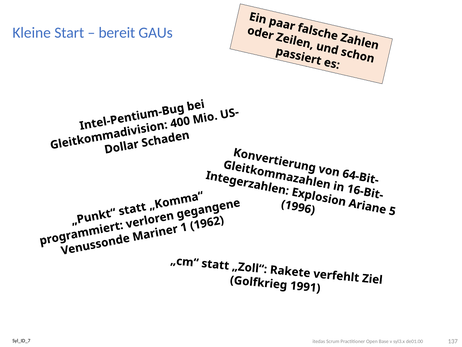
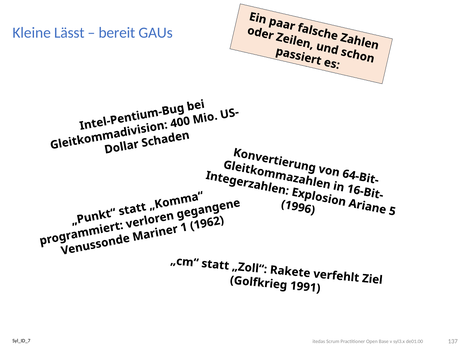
Start: Start -> Lässt (69, 33)
